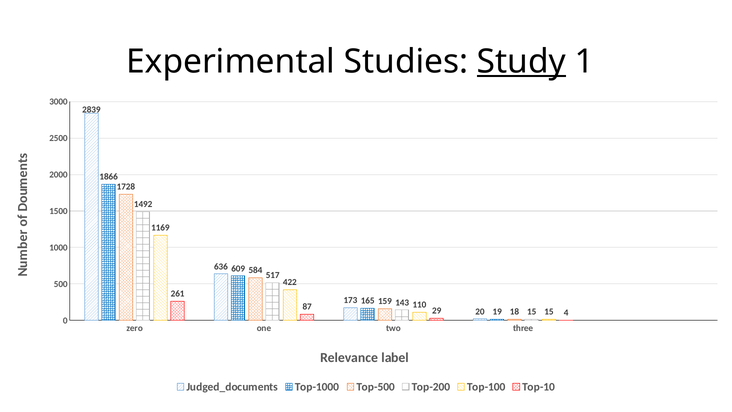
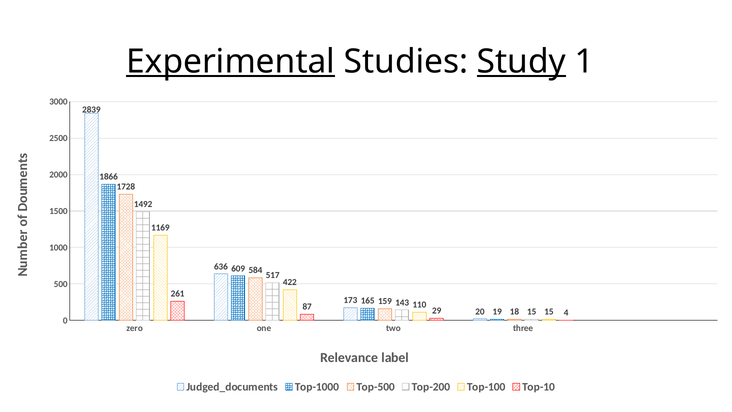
Experimental underline: none -> present (231, 61)
